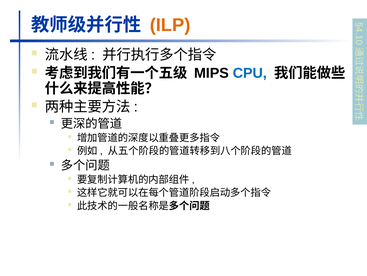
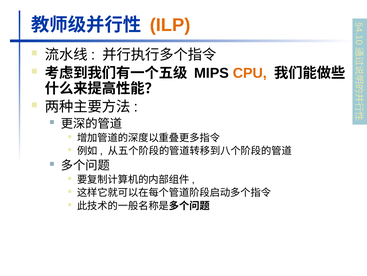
CPU colour: blue -> orange (250, 73)
